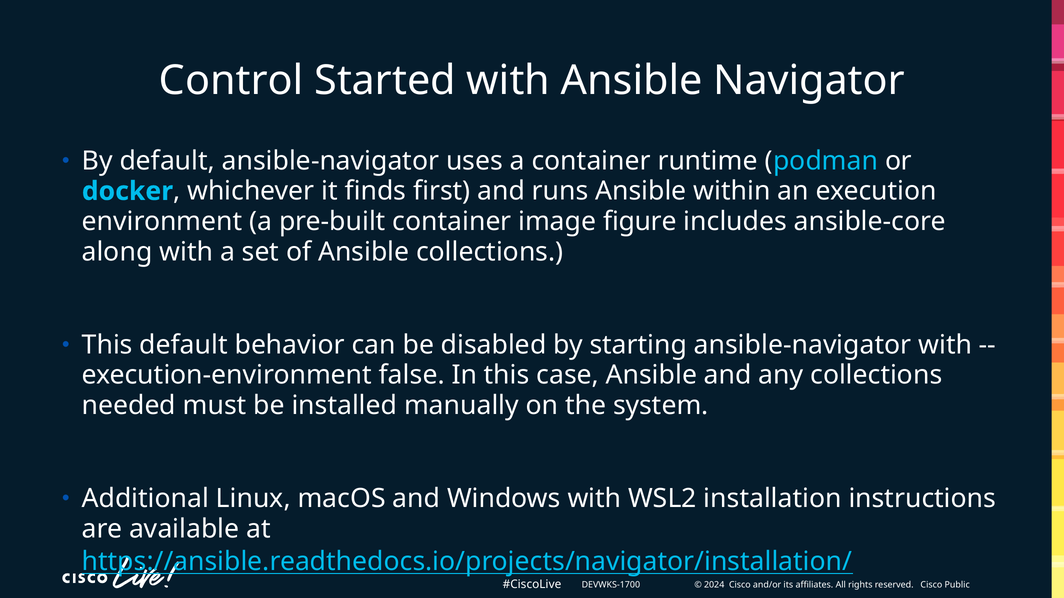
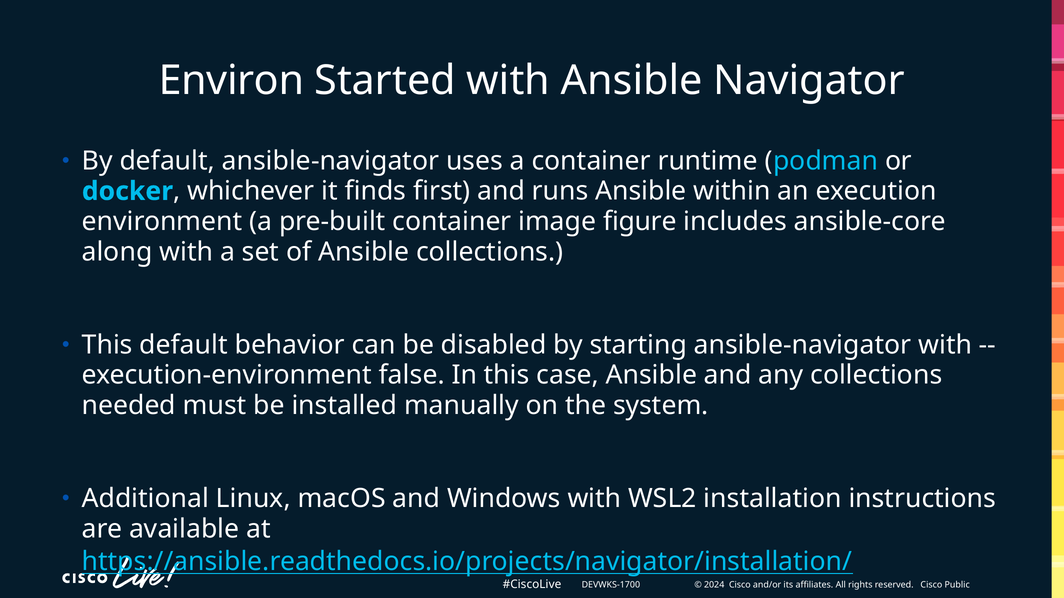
Control: Control -> Environ (231, 80)
